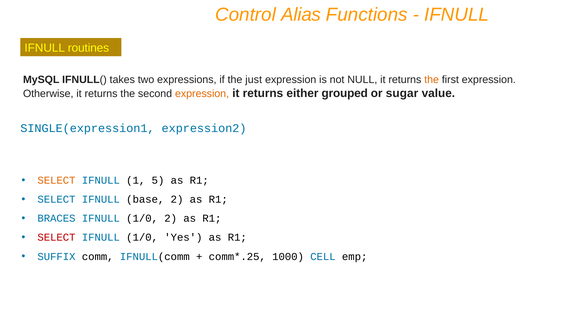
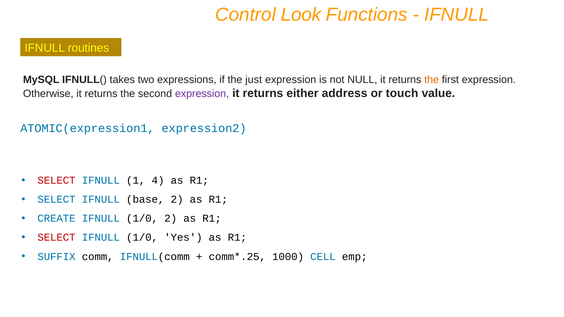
Alias: Alias -> Look (301, 15)
expression colour: orange -> purple (202, 94)
grouped: grouped -> address (345, 93)
sugar: sugar -> touch (402, 93)
SINGLE(expression1: SINGLE(expression1 -> ATOMIC(expression1 (87, 128)
SELECT colour: orange -> red (56, 181)
5: 5 -> 4 (158, 181)
BRACES: BRACES -> CREATE (56, 219)
